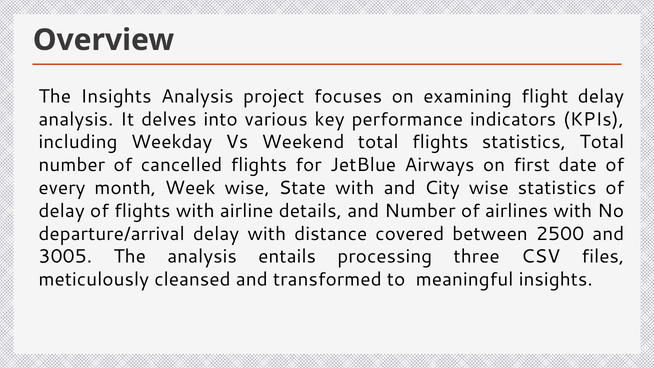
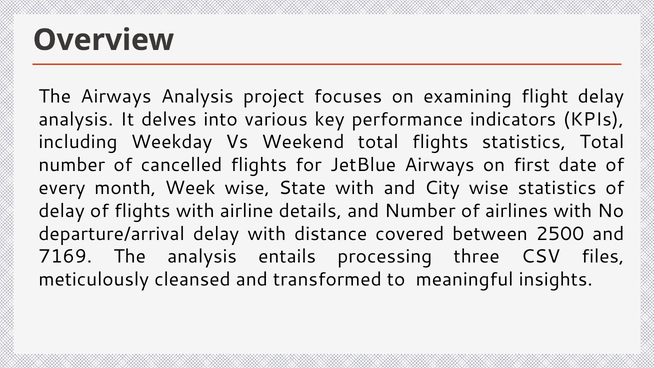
The Insights: Insights -> Airways (116, 96)
3005: 3005 -> 7169 (65, 257)
